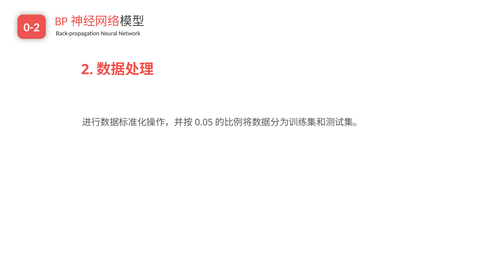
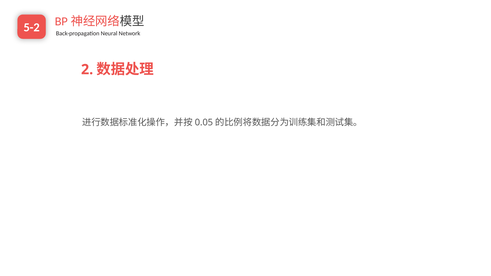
0-2: 0-2 -> 5-2 (32, 28)
